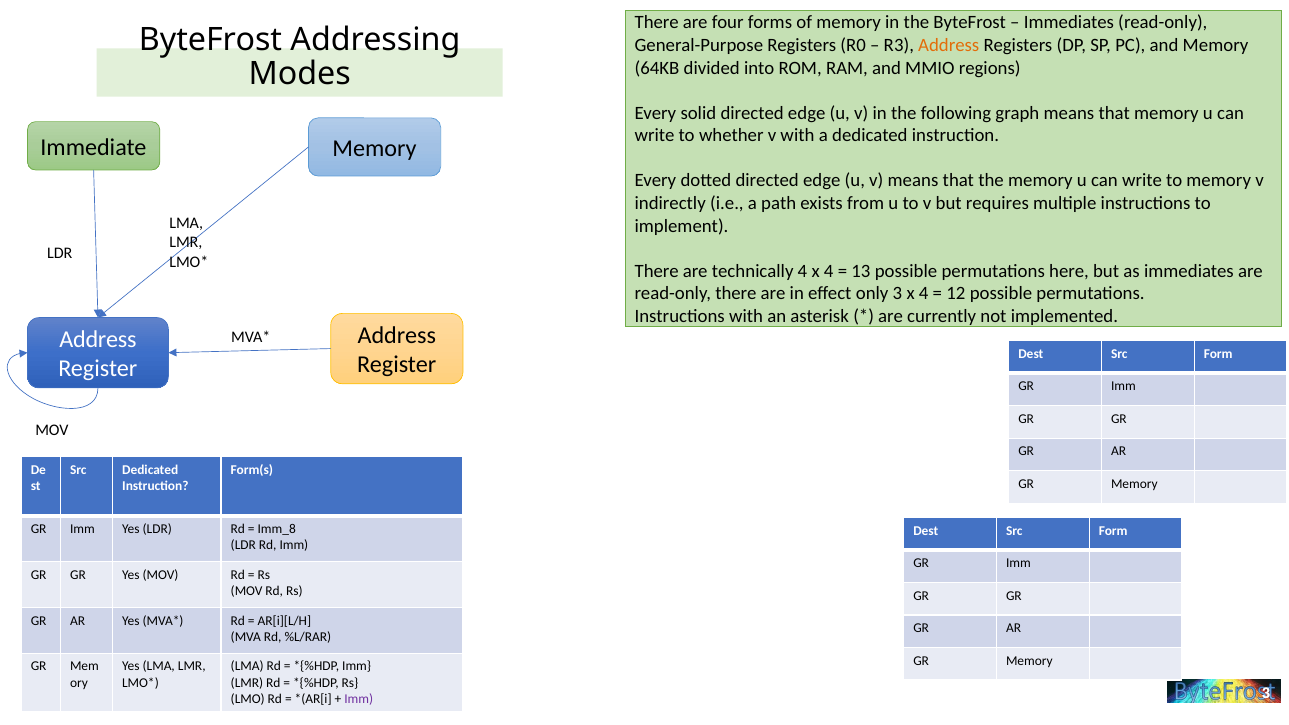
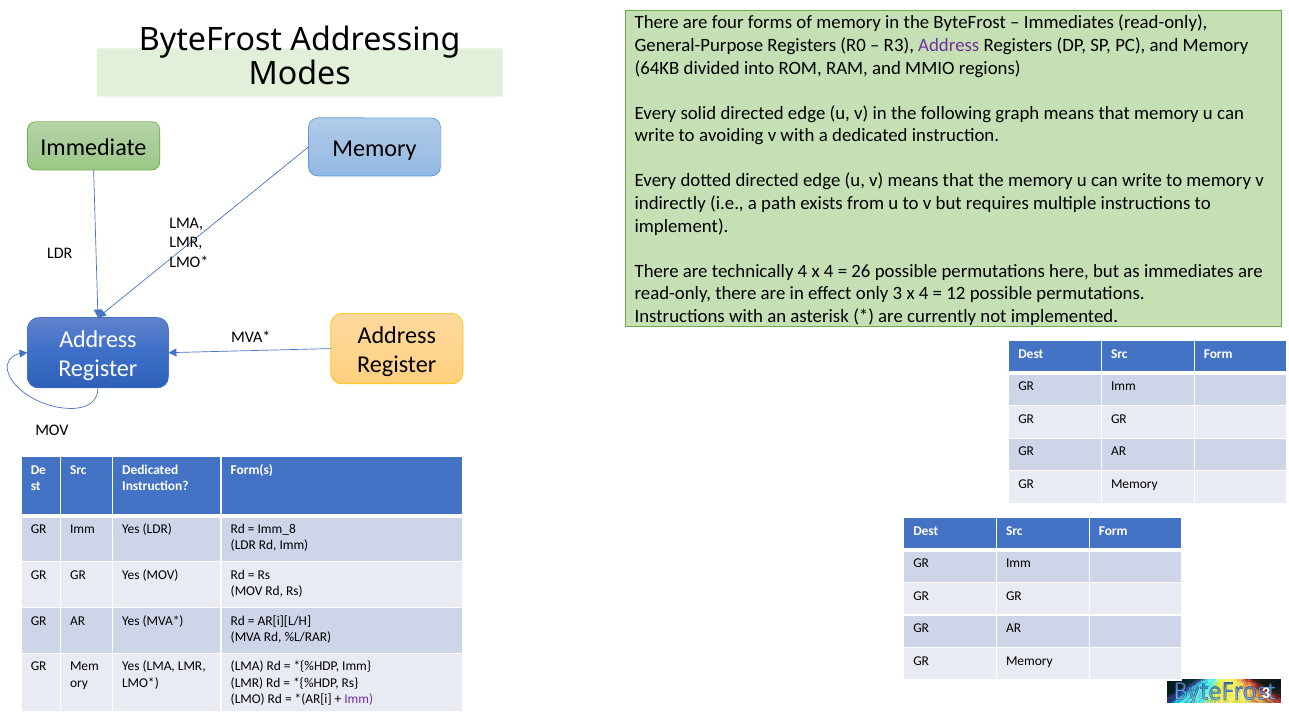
Address colour: orange -> purple (949, 45)
whether: whether -> avoiding (731, 136)
13: 13 -> 26 (861, 271)
